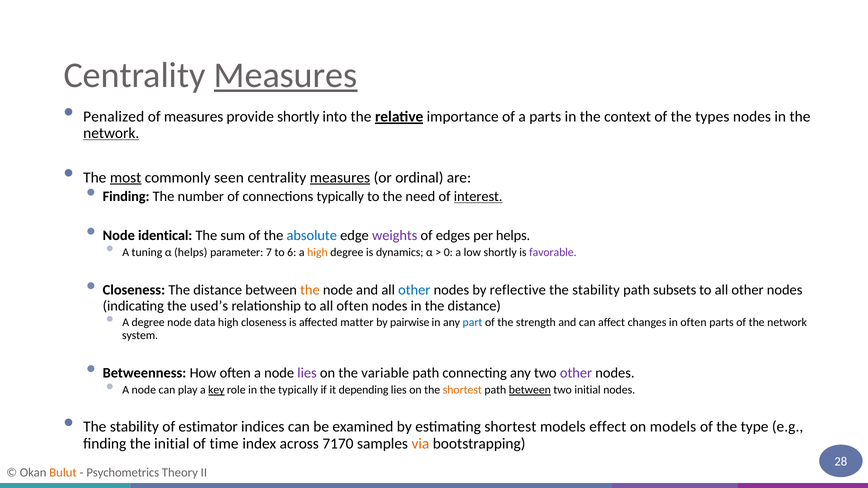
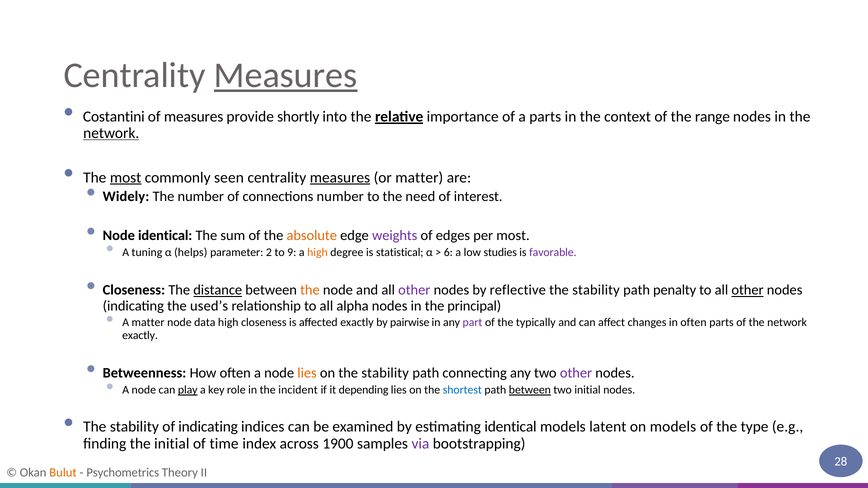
Penalized: Penalized -> Costantini (114, 117)
types: types -> range (712, 117)
or ordinal: ordinal -> matter (419, 178)
Finding: Finding -> Widely (126, 197)
connections typically: typically -> number (340, 197)
interest underline: present -> none (478, 197)
absolute colour: blue -> orange (312, 236)
per helps: helps -> most (513, 236)
7: 7 -> 2 (269, 252)
6: 6 -> 9 (292, 252)
dynamics: dynamics -> statistical (400, 252)
0: 0 -> 6 (448, 252)
low shortly: shortly -> studies (500, 252)
distance underline: none -> present (218, 290)
other colour: blue -> purple (414, 290)
subsets: subsets -> penalty (675, 290)
other underline: none -> present (748, 290)
all often: often -> alpha (353, 306)
in the distance: distance -> principal (474, 306)
A degree: degree -> matter (148, 323)
affected matter: matter -> exactly (357, 323)
part colour: blue -> purple (472, 323)
strength: strength -> typically (536, 323)
system: system -> exactly (140, 335)
lies colour: purple -> orange (307, 373)
on the variable: variable -> stability (385, 373)
play underline: none -> present (188, 390)
key underline: present -> none (216, 390)
the typically: typically -> incident (298, 390)
shortest colour: orange -> blue (462, 390)
of estimator: estimator -> indicating (208, 427)
estimating shortest: shortest -> identical (511, 427)
effect: effect -> latent (608, 427)
7170: 7170 -> 1900 (338, 444)
via colour: orange -> purple (420, 444)
